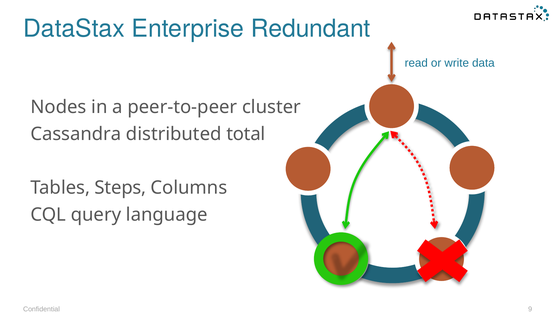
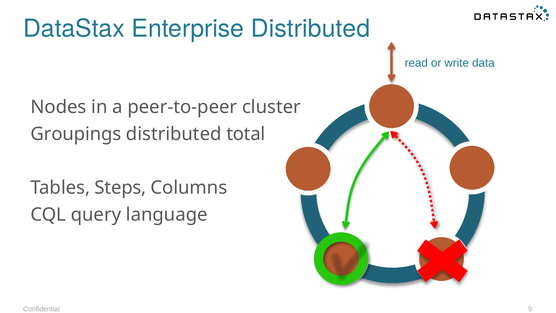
Enterprise Redundant: Redundant -> Distributed (311, 29)
Cassandra: Cassandra -> Groupings (76, 134)
